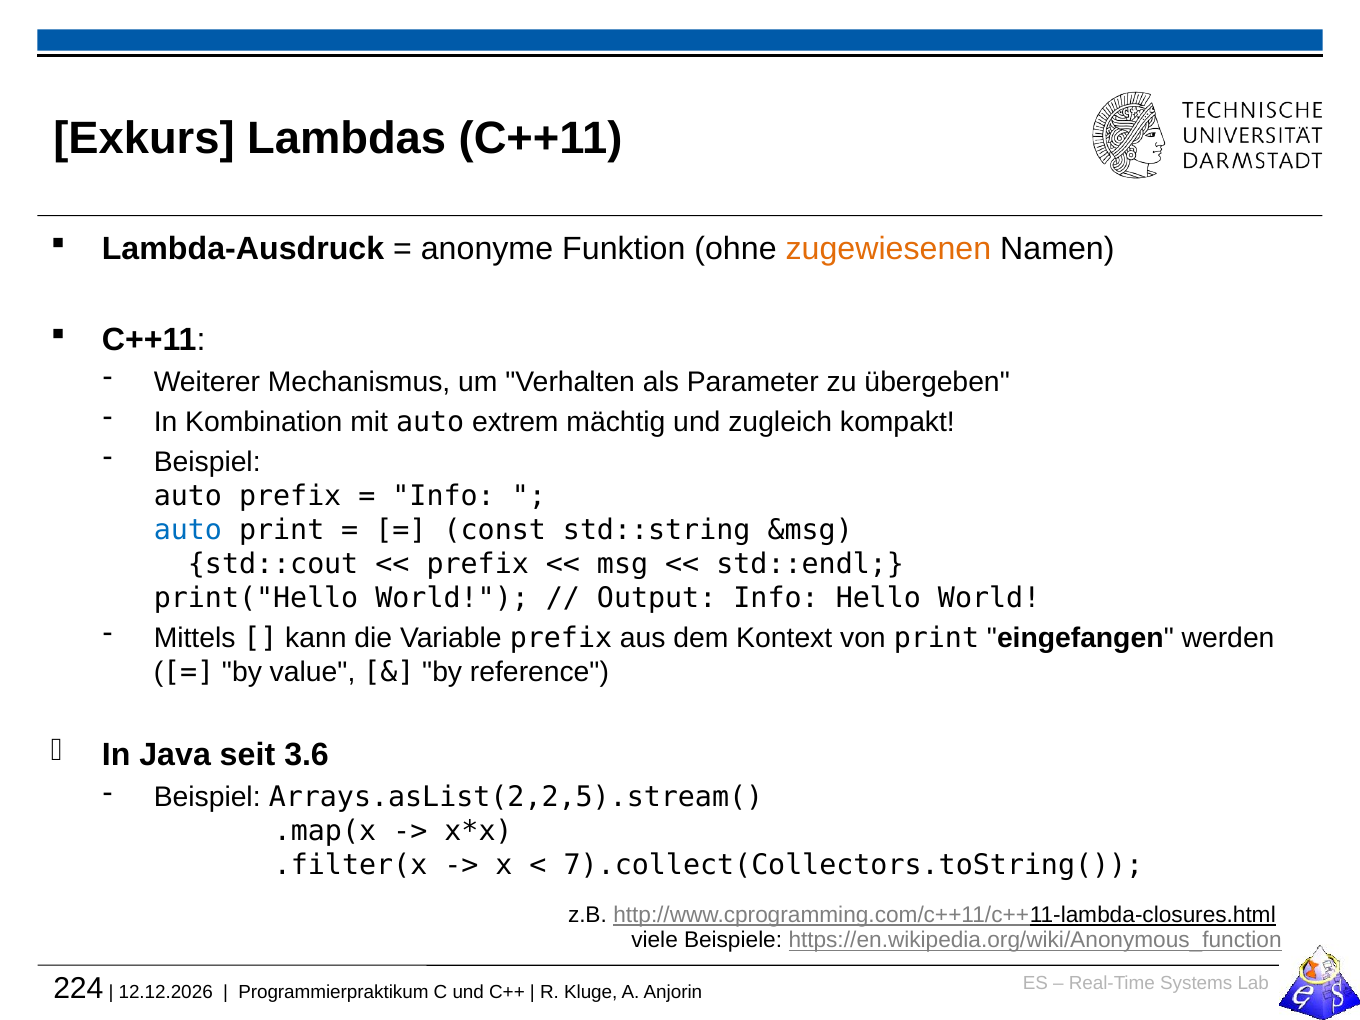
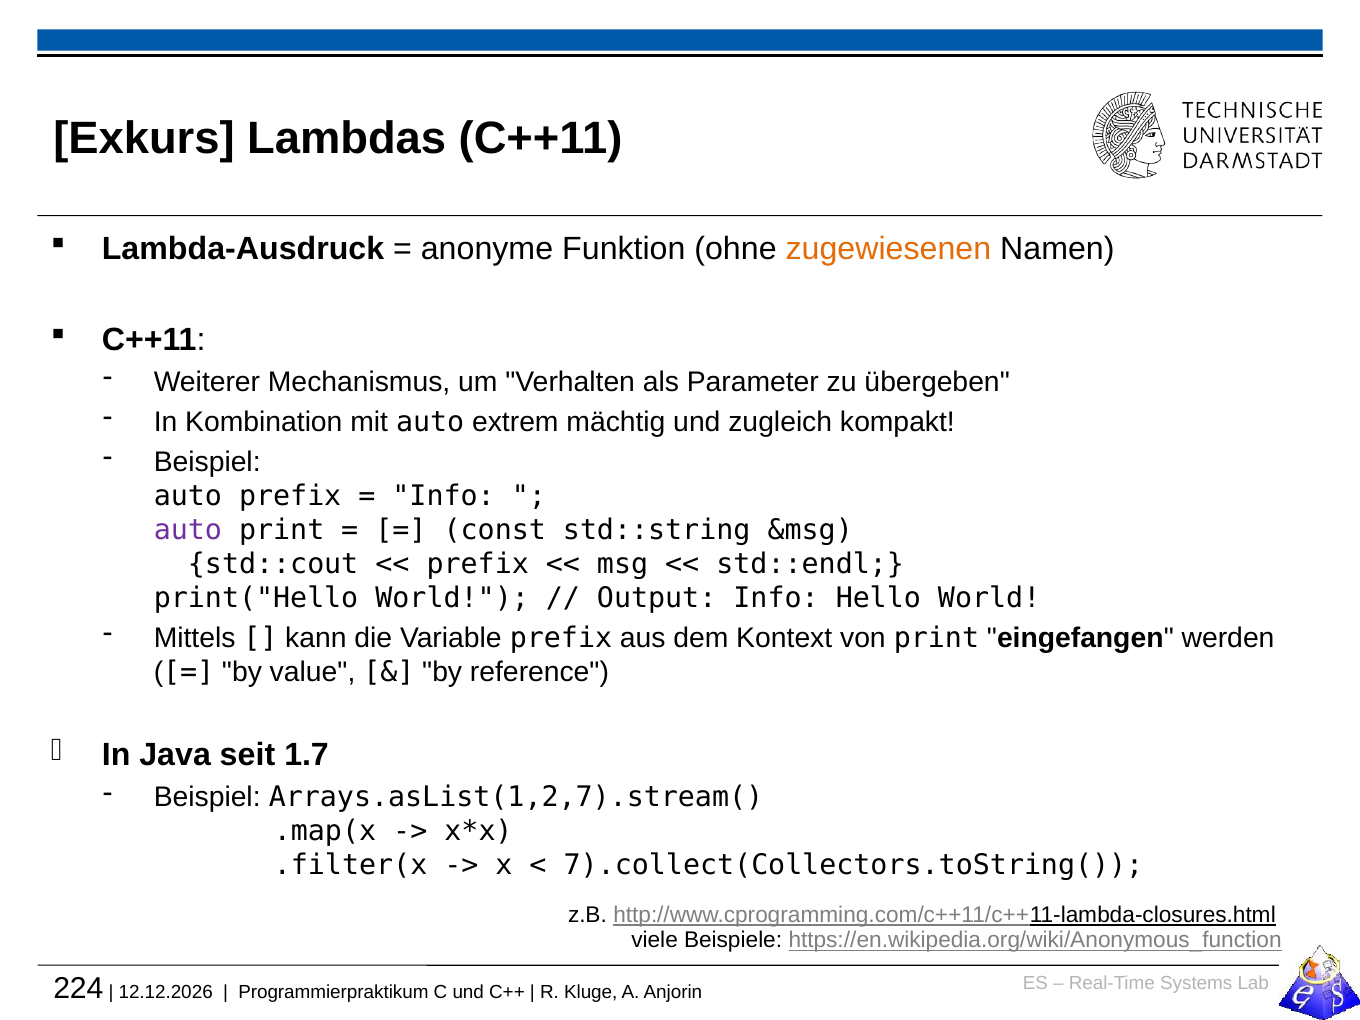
auto colour: blue -> purple (188, 530)
3.6: 3.6 -> 1.7 (307, 755)
Arrays.asList(2,2,5).stream(: Arrays.asList(2,2,5).stream( -> Arrays.asList(1,2,7).stream( (516, 797)
